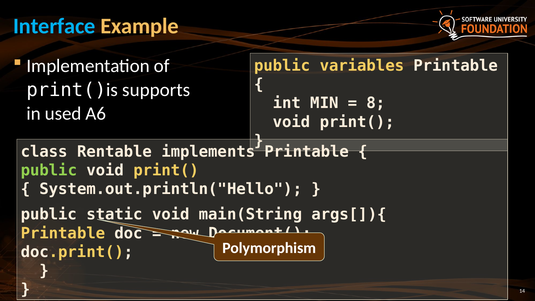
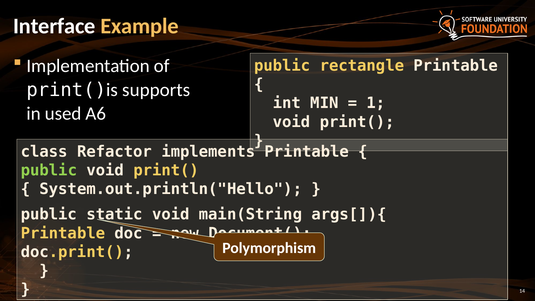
Interface colour: light blue -> white (54, 26)
variables: variables -> rectangle (362, 66)
8: 8 -> 1 (376, 103)
Rentable: Rentable -> Refactor (115, 152)
